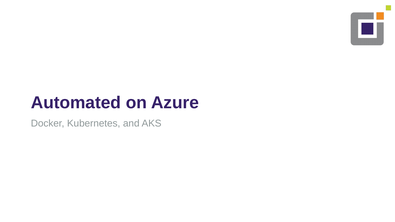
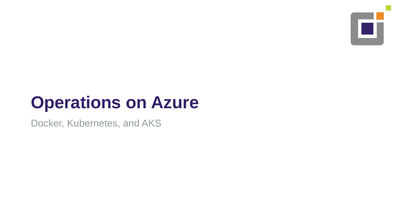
Automated: Automated -> Operations (76, 103)
